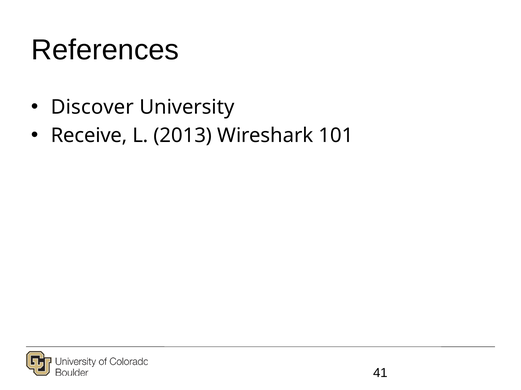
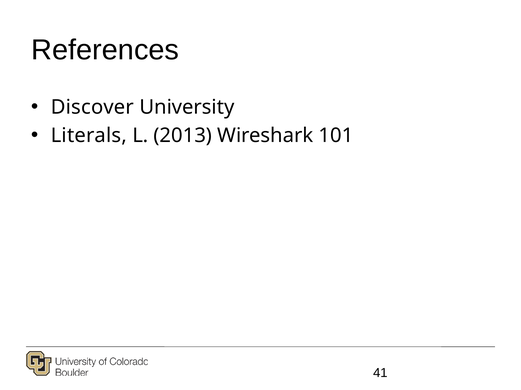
Receive: Receive -> Literals (89, 136)
